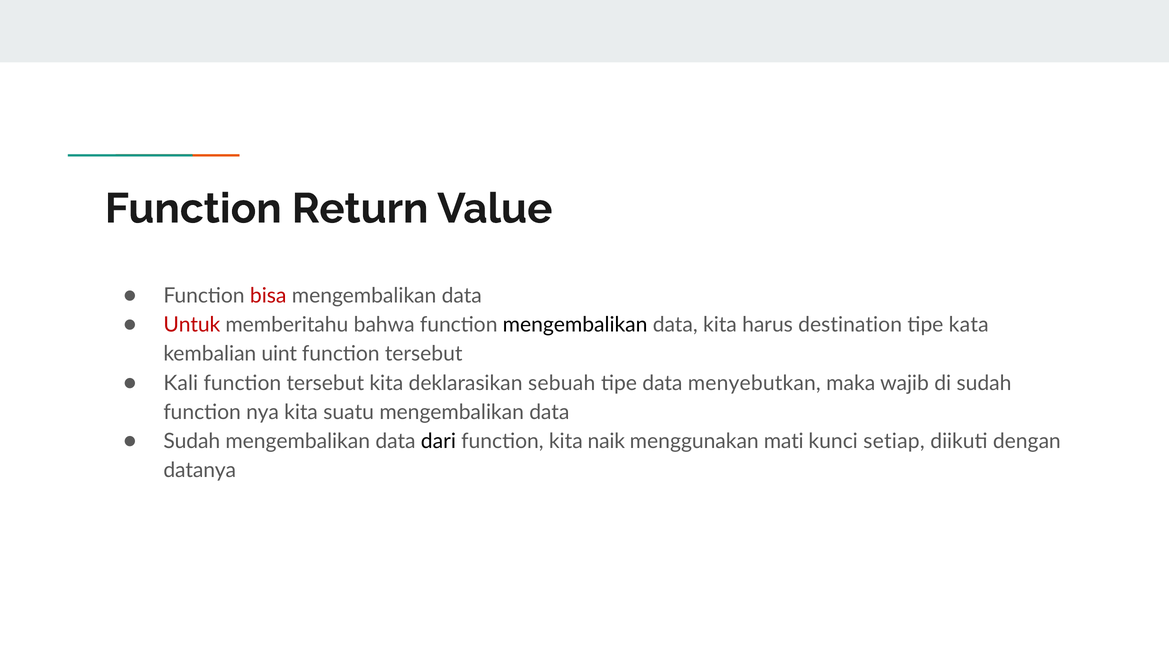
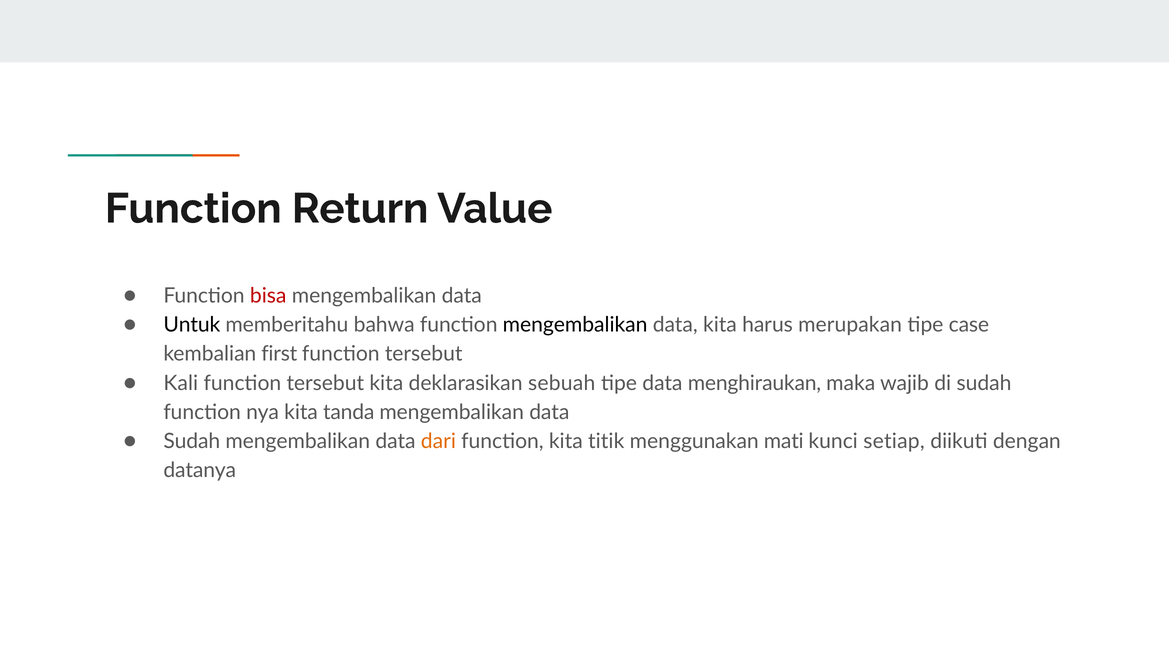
Untuk colour: red -> black (192, 325)
destination: destination -> merupakan (850, 325)
kata: kata -> case (969, 325)
uint: uint -> first (279, 354)
menyebutkan: menyebutkan -> menghiraukan (754, 383)
suatu: suatu -> tanda (349, 412)
dari colour: black -> orange (438, 441)
naik: naik -> titik (606, 441)
